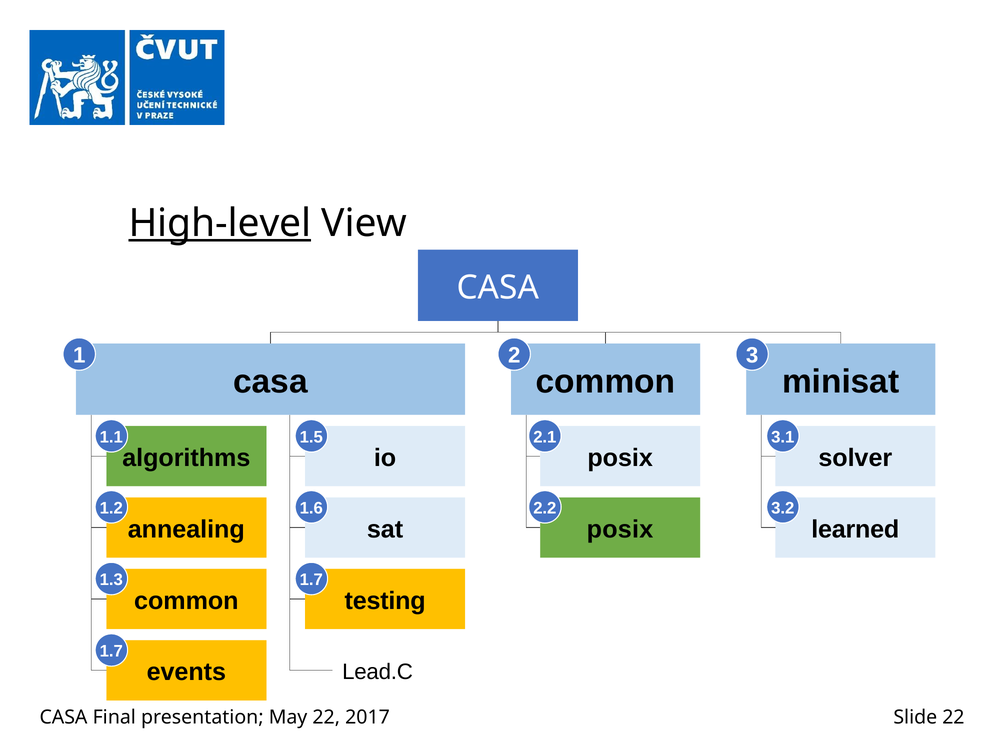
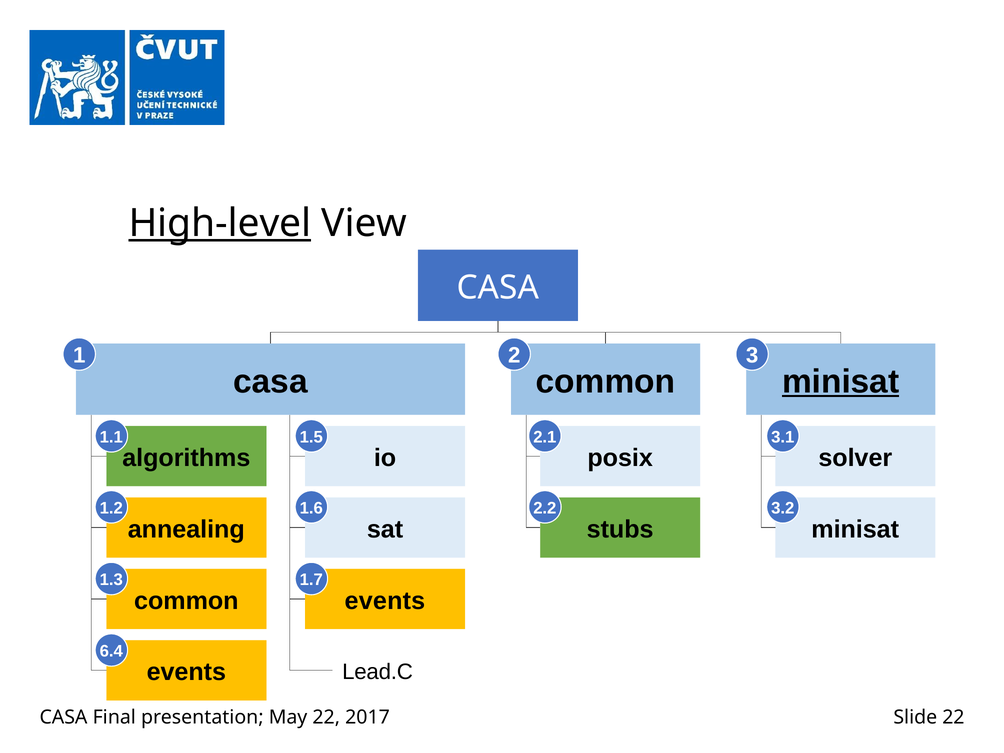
minisat underline: none -> present (841, 382)
posix: posix -> stubs (620, 529)
learned: learned -> minisat (855, 529)
testing: testing -> events (385, 601)
1.7: 1.7 -> 6.4 (111, 651)
